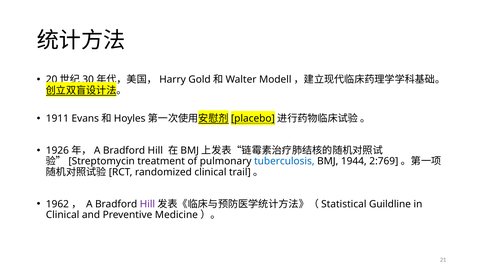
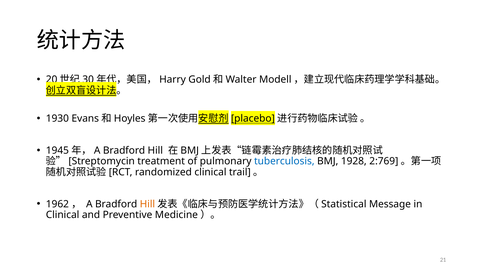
1911: 1911 -> 1930 (57, 118)
1926: 1926 -> 1945 (57, 150)
1944: 1944 -> 1928 (354, 161)
Hill colour: purple -> orange (147, 204)
Guildline: Guildline -> Message (390, 204)
